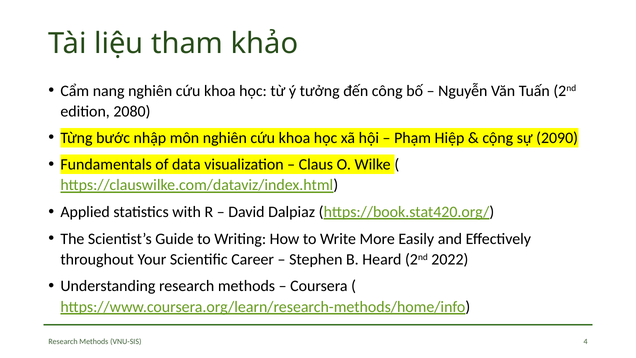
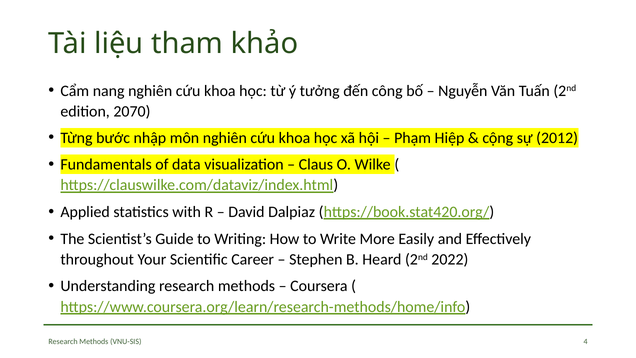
2080: 2080 -> 2070 (132, 111)
2090: 2090 -> 2012 (557, 138)
